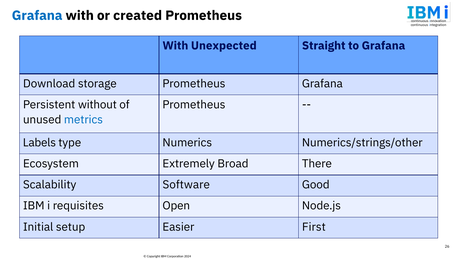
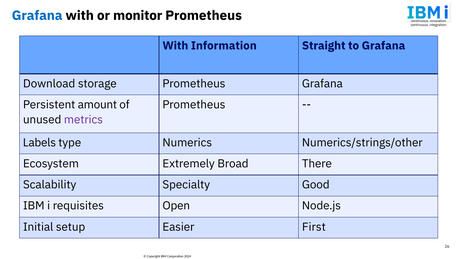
created: created -> monitor (138, 15)
Unexpected: Unexpected -> Information (224, 46)
without: without -> amount (97, 105)
metrics colour: blue -> purple (83, 120)
Software: Software -> Specialty (186, 185)
